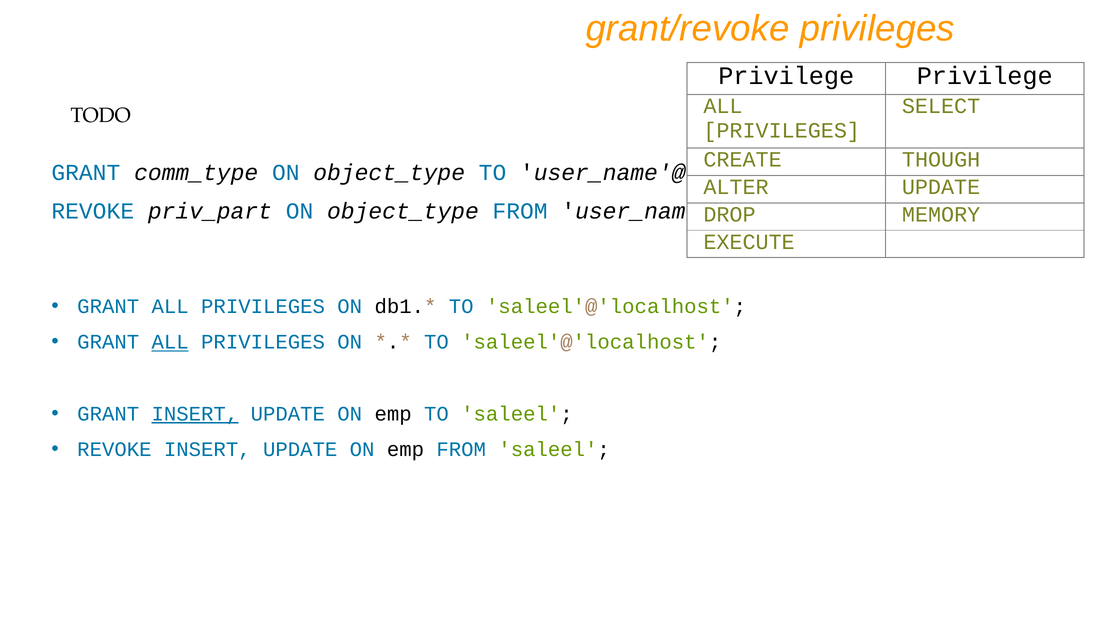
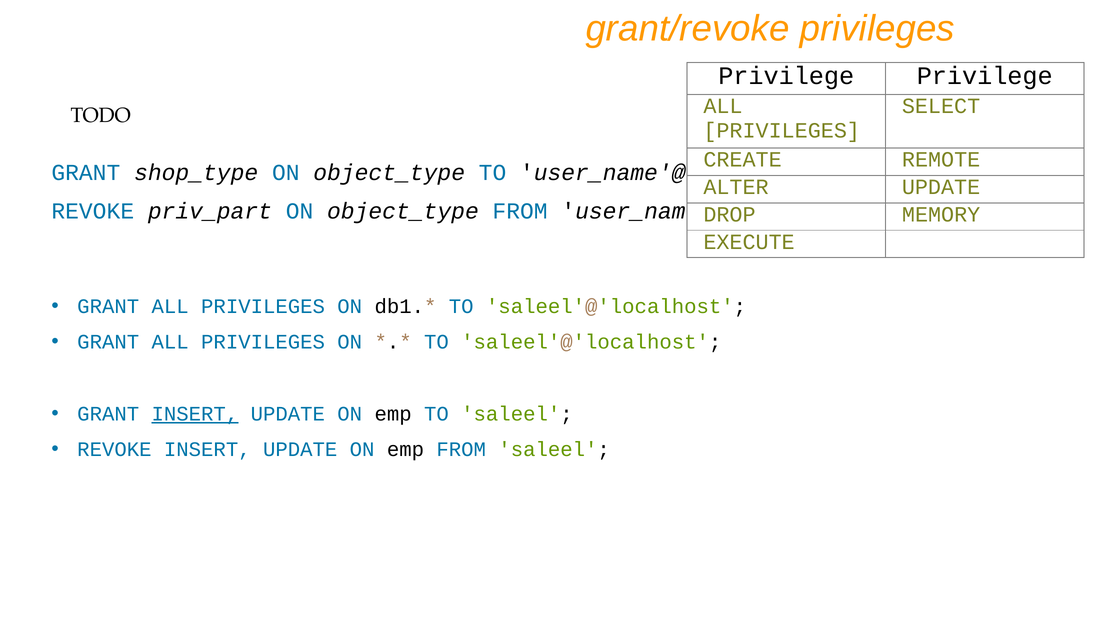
THOUGH: THOUGH -> REMOTE (941, 160)
comm_type: comm_type -> shop_type (196, 173)
ALL underline: present -> none (170, 342)
